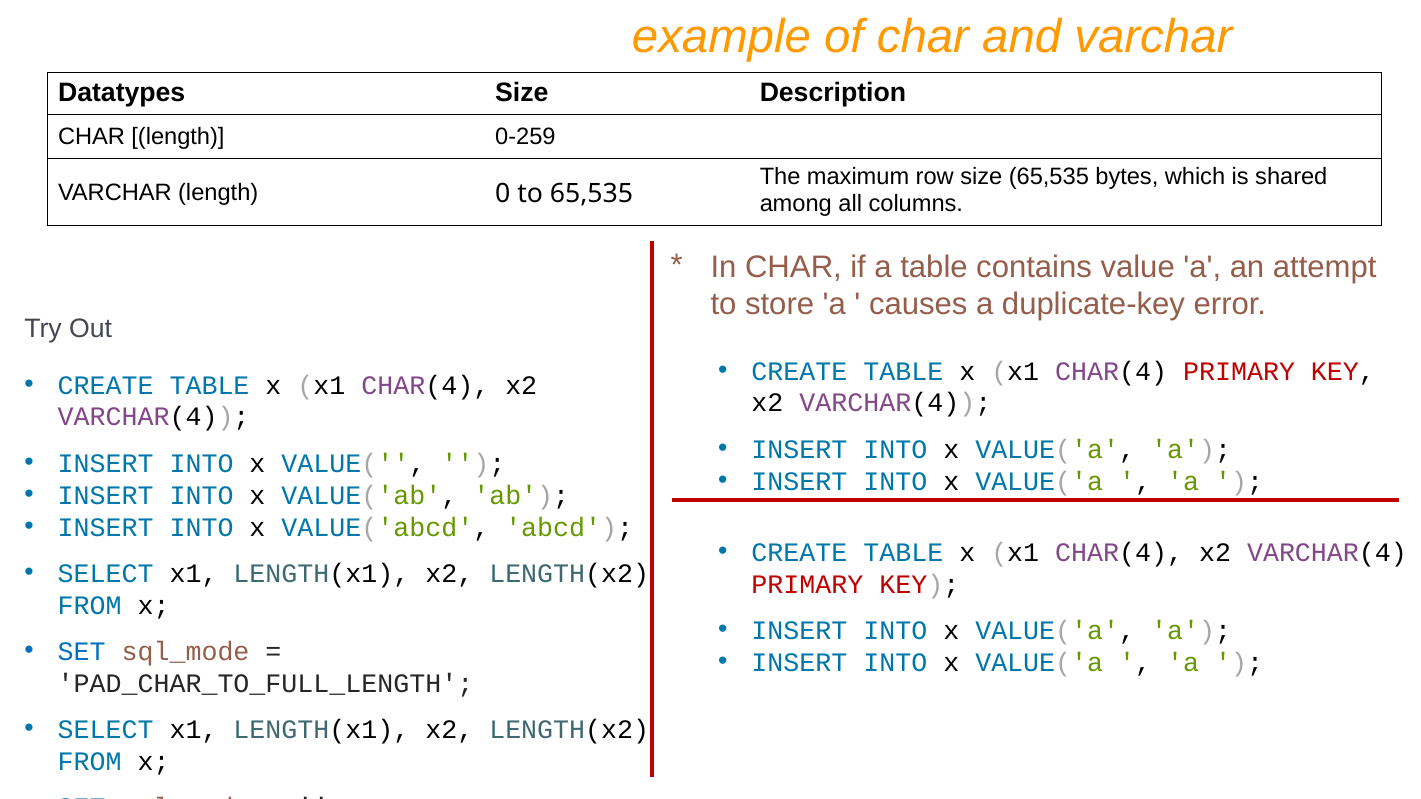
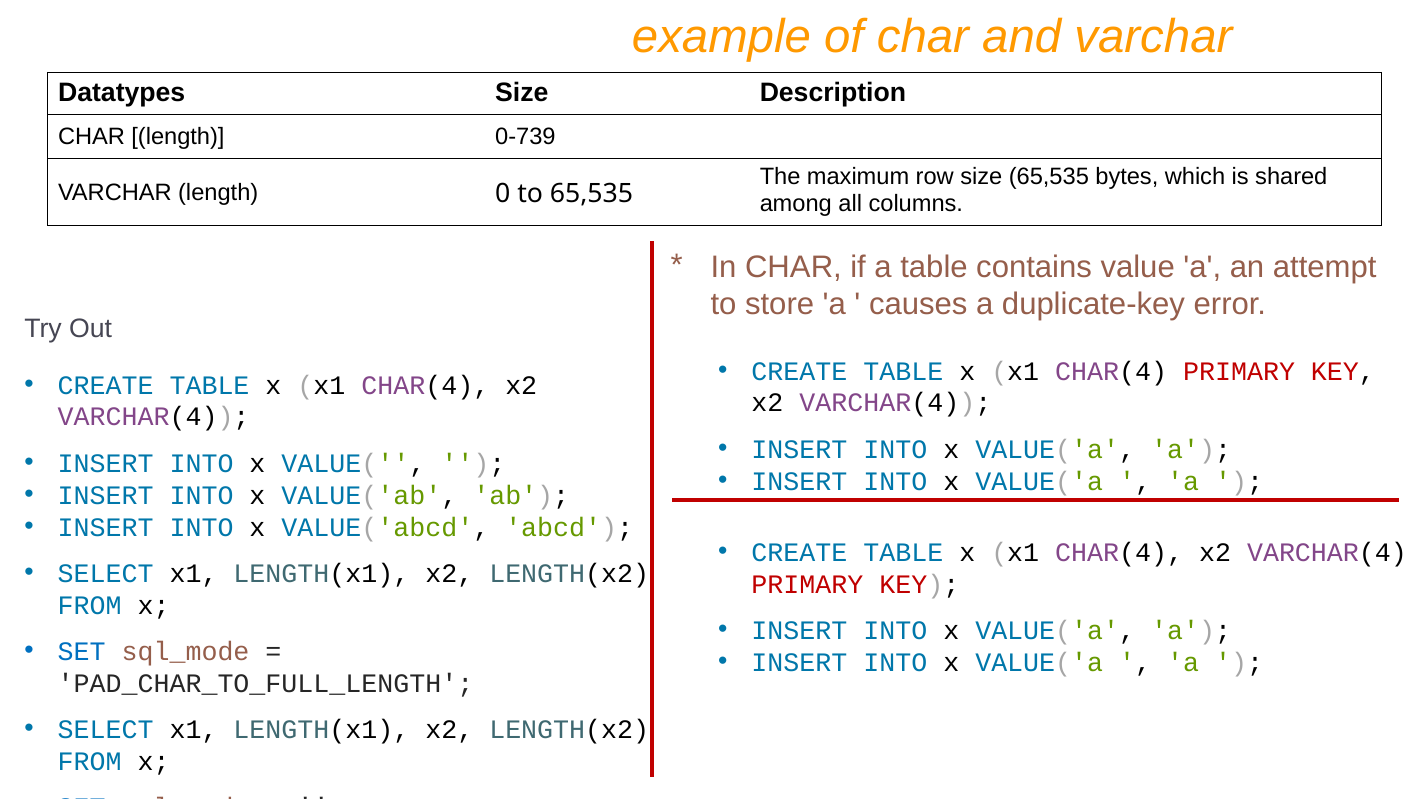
0-259: 0-259 -> 0-739 (525, 137)
